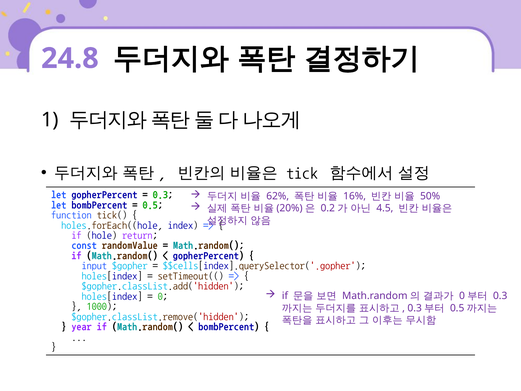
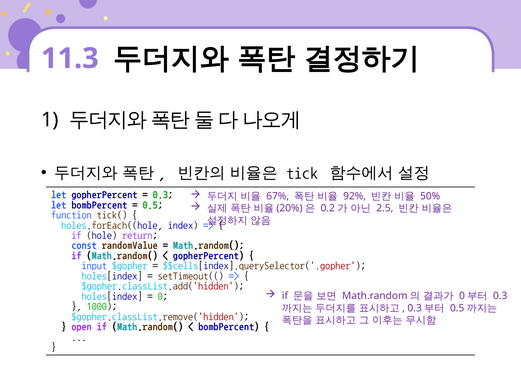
24.8: 24.8 -> 11.3 (70, 58)
62%: 62% -> 67% (278, 196)
16%: 16% -> 92% (355, 196)
4.5: 4.5 -> 2.5 (385, 208)
year: year -> open (82, 326)
